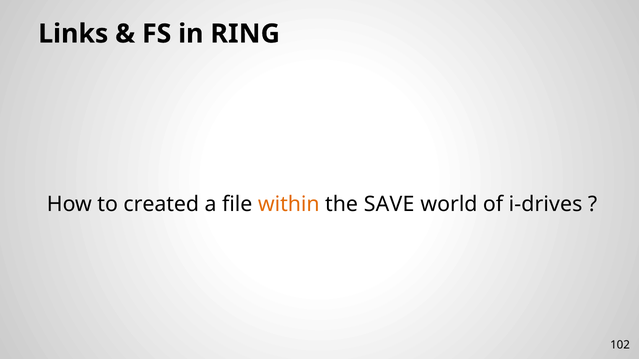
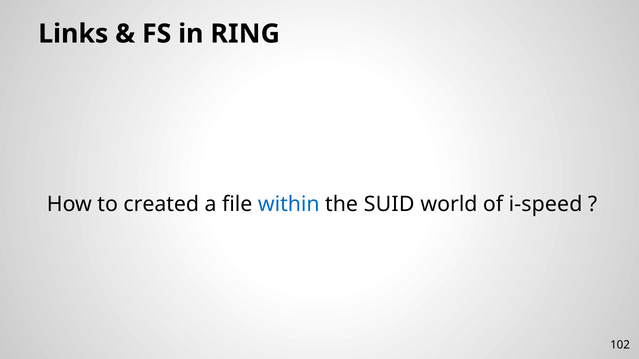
within colour: orange -> blue (289, 205)
SAVE: SAVE -> SUID (389, 205)
i-drives: i-drives -> i-speed (546, 205)
